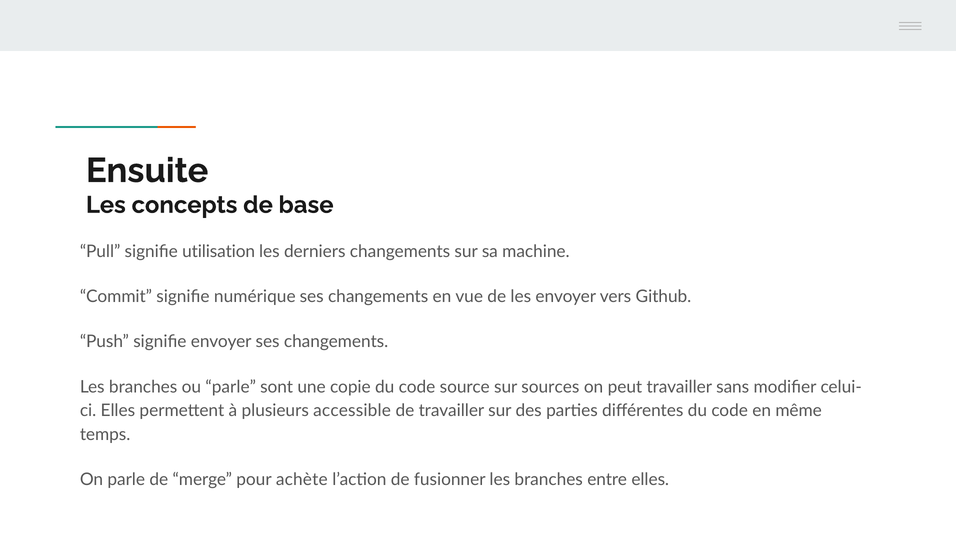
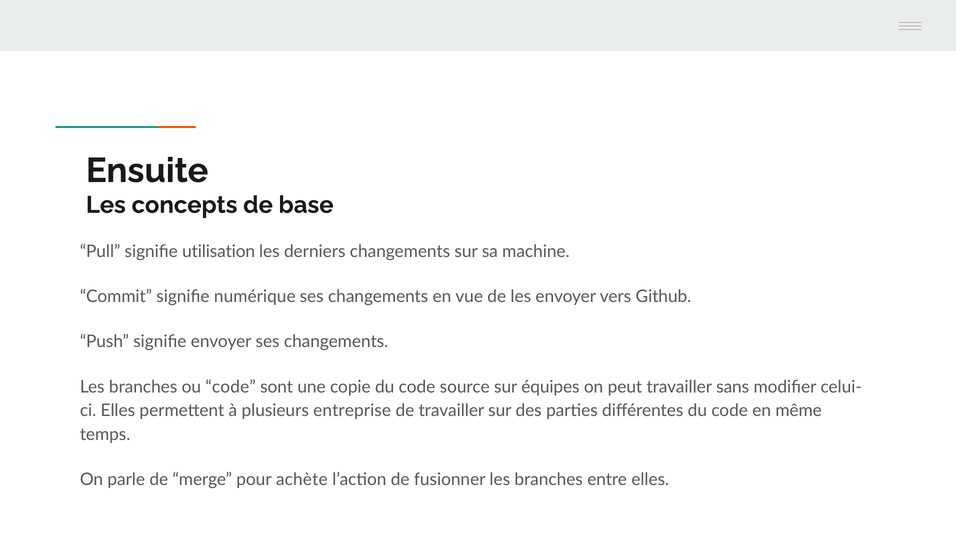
ou parle: parle -> code (231, 387)
sources: sources -> équipes (550, 387)
accessible: accessible -> entreprise (352, 410)
